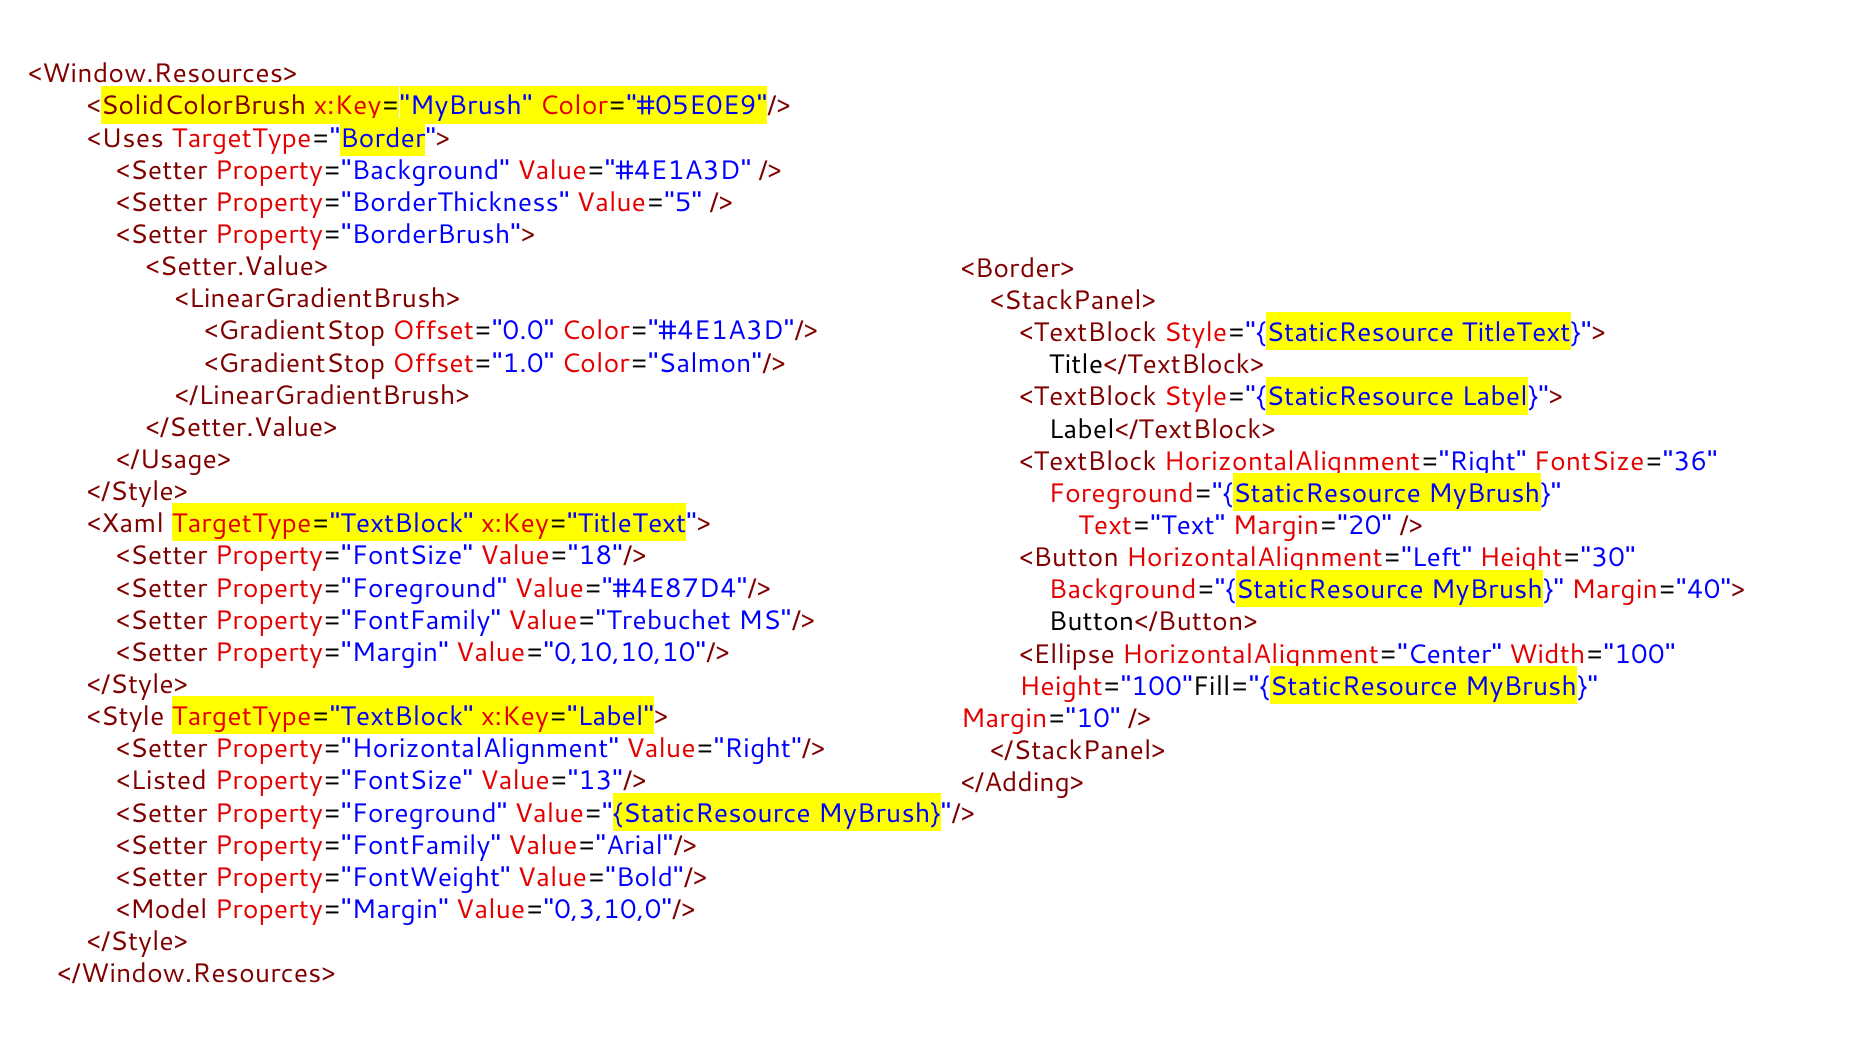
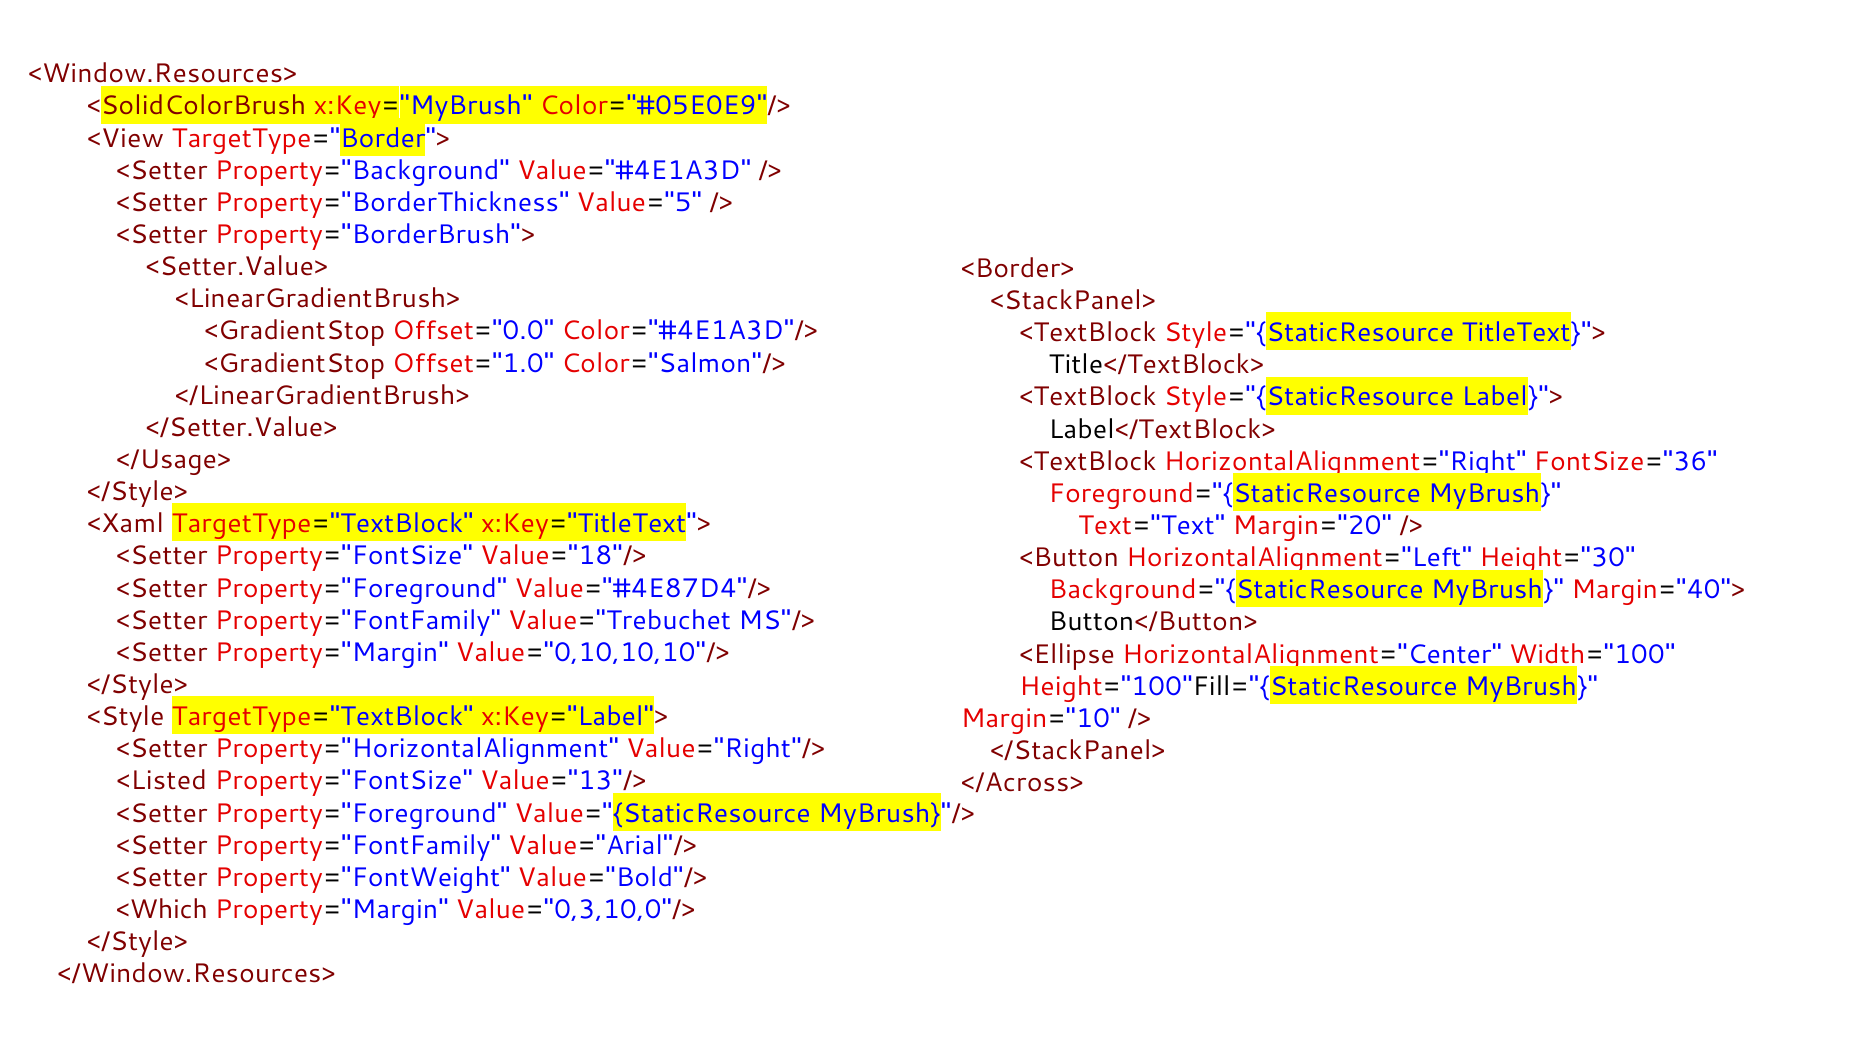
<Uses: <Uses -> <View (125, 138)
</Adding>: </Adding> -> </Across> (1022, 783)
<Model: <Model -> <Which (162, 910)
